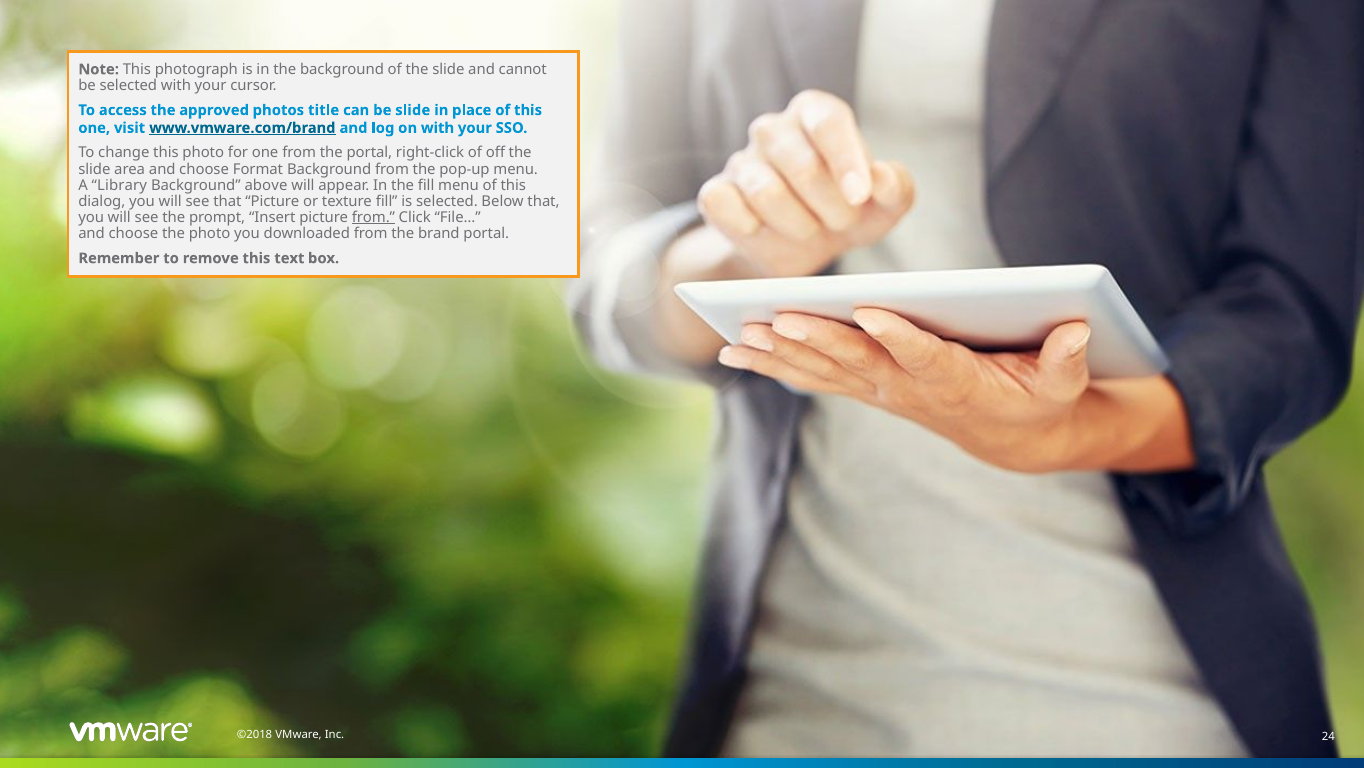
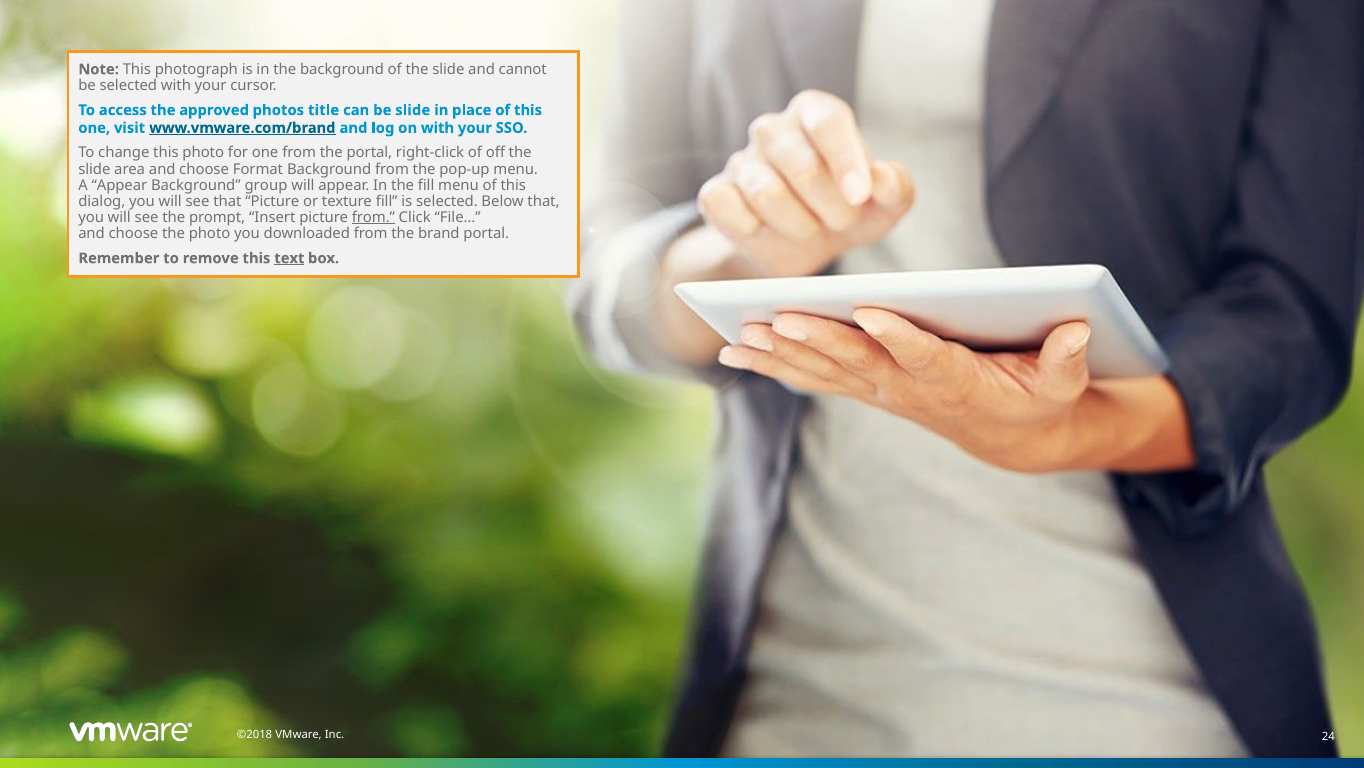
A Library: Library -> Appear (119, 185)
above: above -> group (266, 185)
text underline: none -> present (289, 258)
